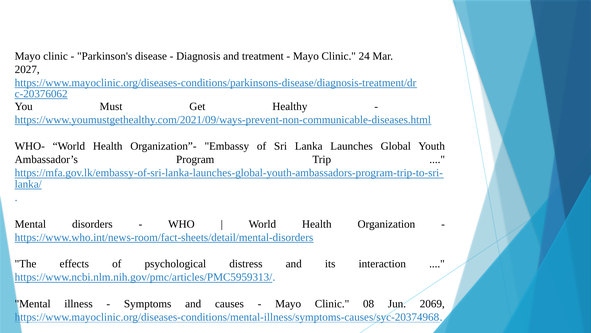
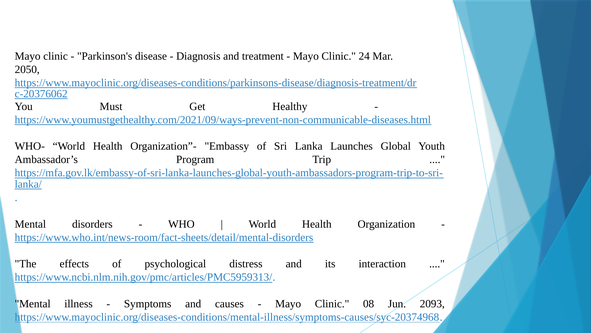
2027: 2027 -> 2050 (27, 69)
2069: 2069 -> 2093 (432, 303)
